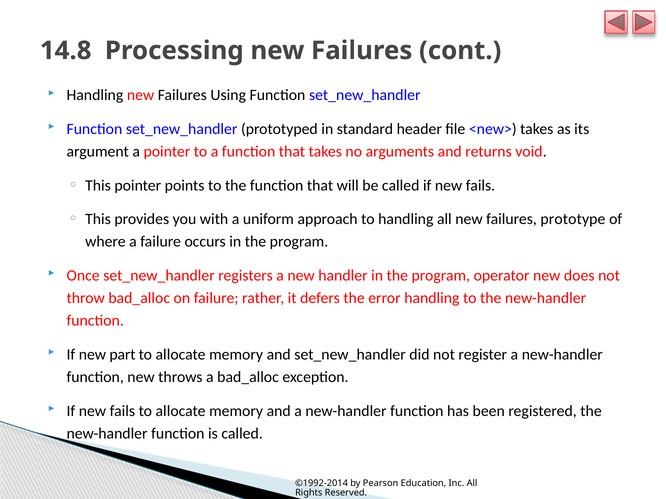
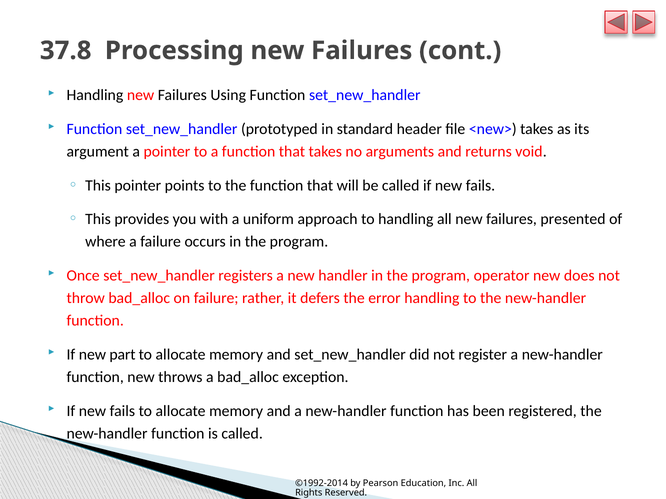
14.8: 14.8 -> 37.8 (66, 51)
prototype: prototype -> presented (573, 219)
